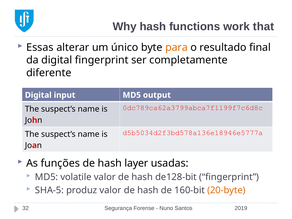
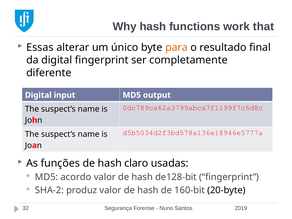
layer: layer -> claro (136, 163)
volatile: volatile -> acordo (76, 177)
SHA-5: SHA-5 -> SHA-2 (49, 190)
20-byte colour: orange -> black (226, 190)
